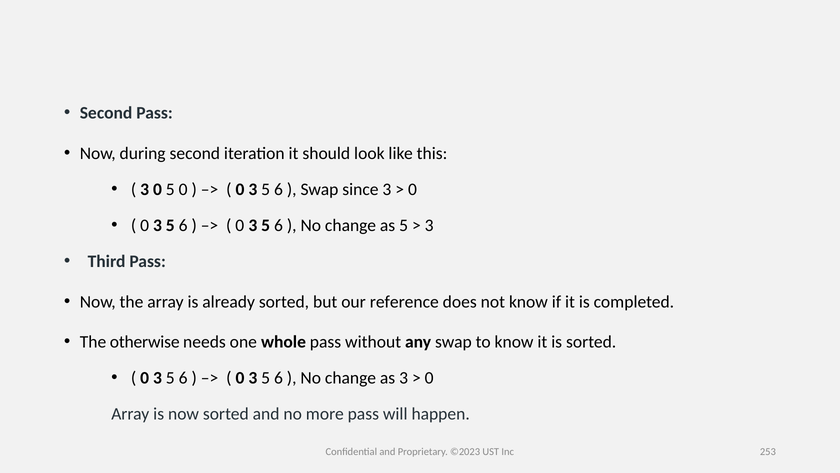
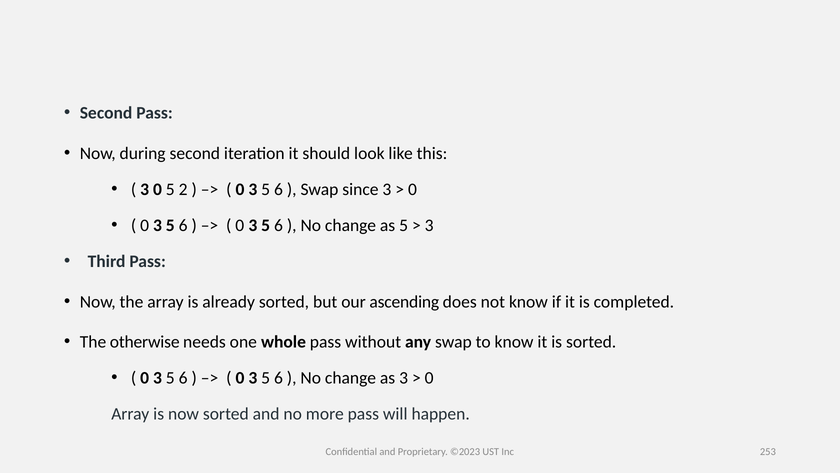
5 0: 0 -> 2 (183, 189)
reference: reference -> ascending (404, 301)
